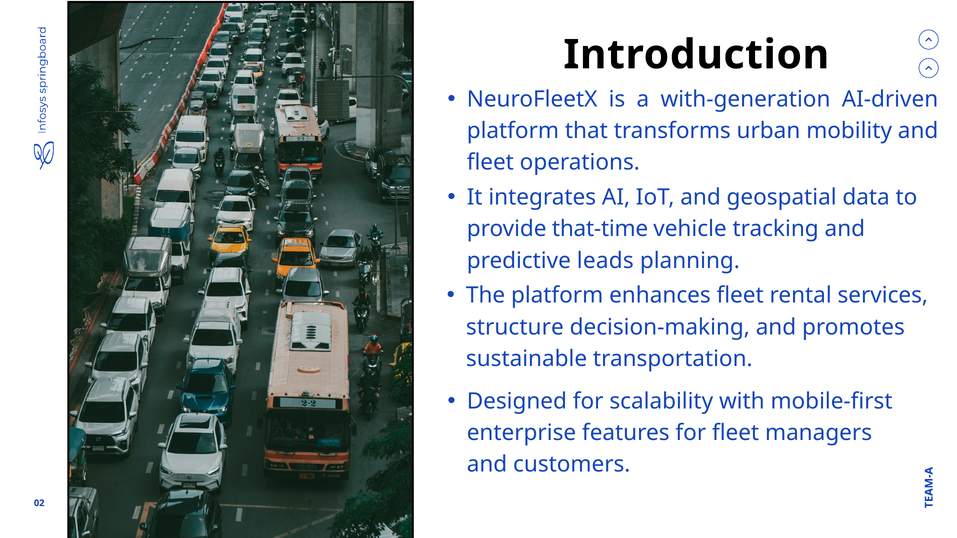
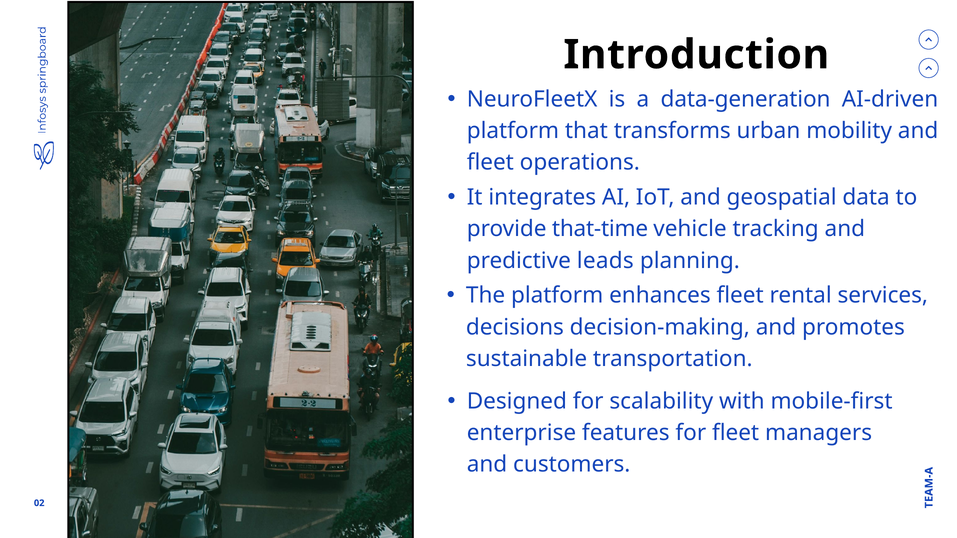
with-generation: with-generation -> data-generation (746, 99)
structure: structure -> decisions (515, 327)
